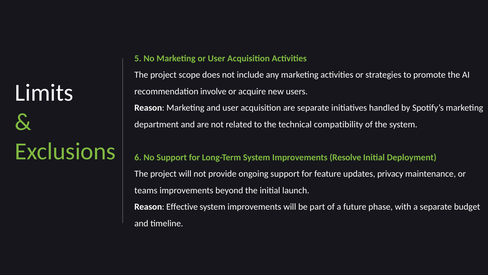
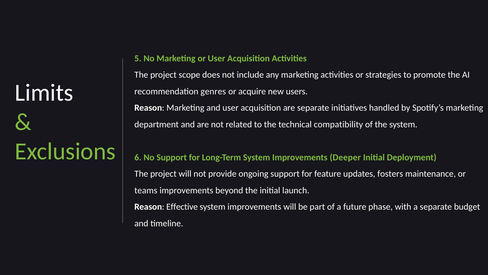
involve: involve -> genres (213, 91)
Resolve: Resolve -> Deeper (345, 157)
privacy: privacy -> fosters (390, 174)
